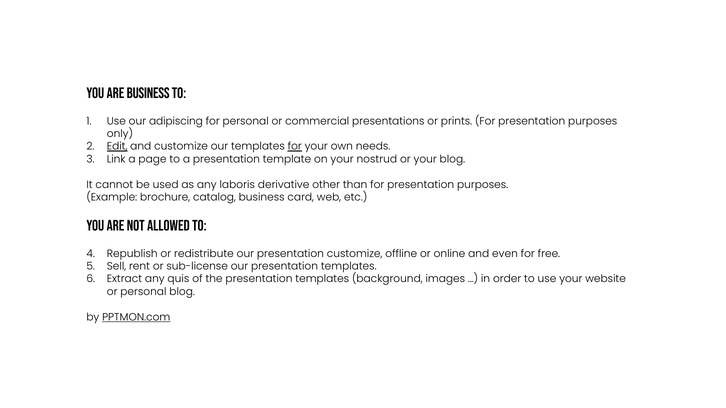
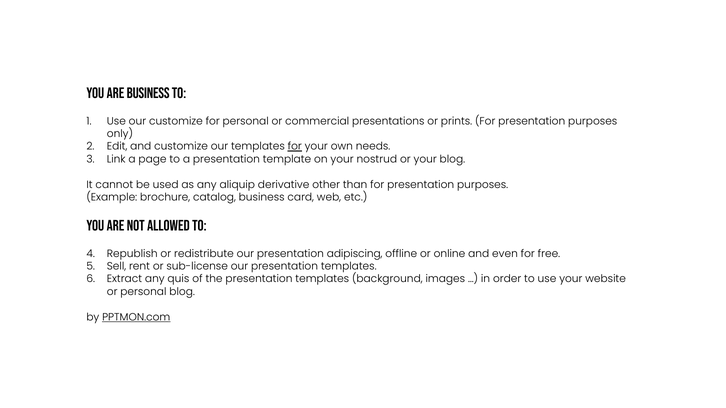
our adipiscing: adipiscing -> customize (176, 121)
Edit underline: present -> none (117, 147)
laboris: laboris -> aliquip (237, 185)
presentation customize: customize -> adipiscing (355, 254)
